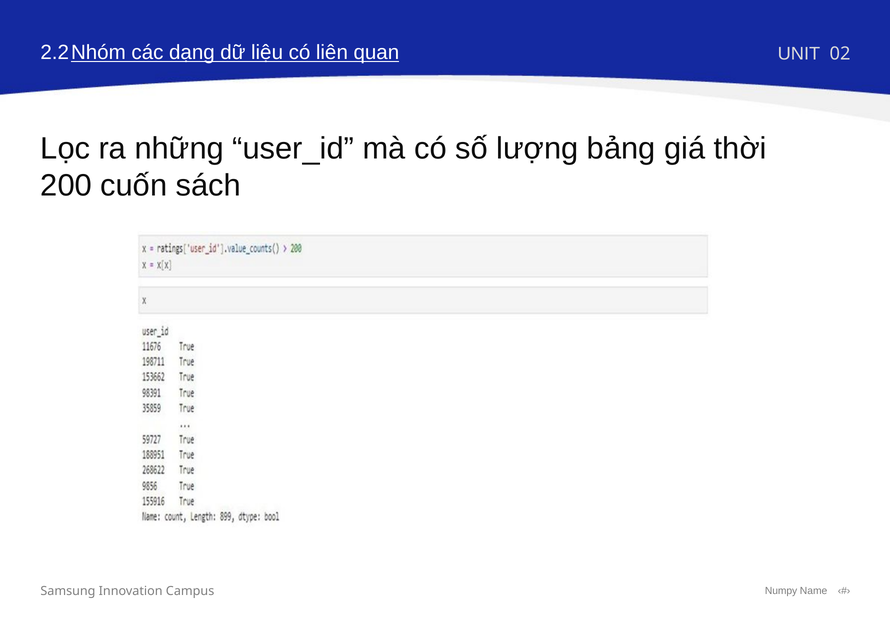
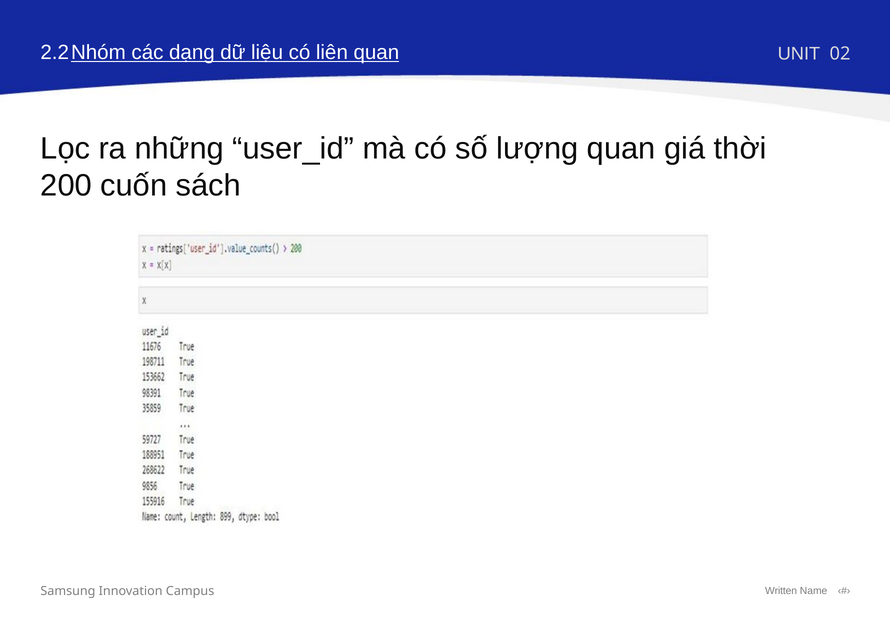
lượng bảng: bảng -> quan (621, 148)
Numpy: Numpy -> Written (781, 591)
